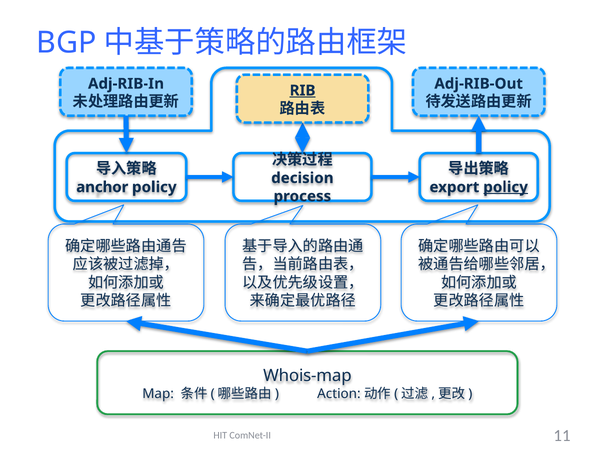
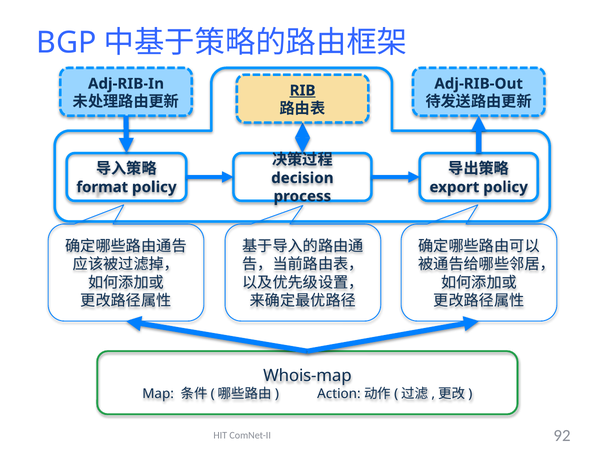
anchor: anchor -> format (102, 187)
policy underline: present -> none (506, 187)
11: 11 -> 92 (562, 435)
